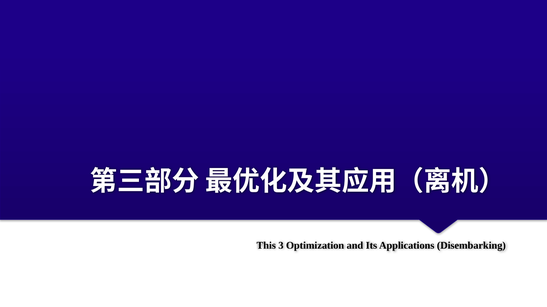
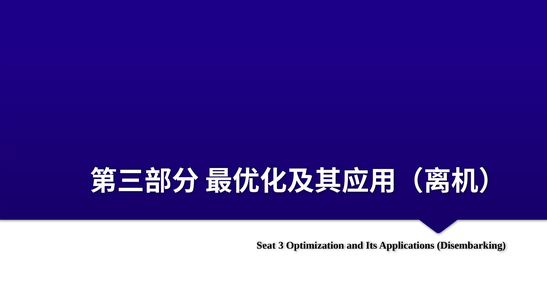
This: This -> Seat (266, 246)
